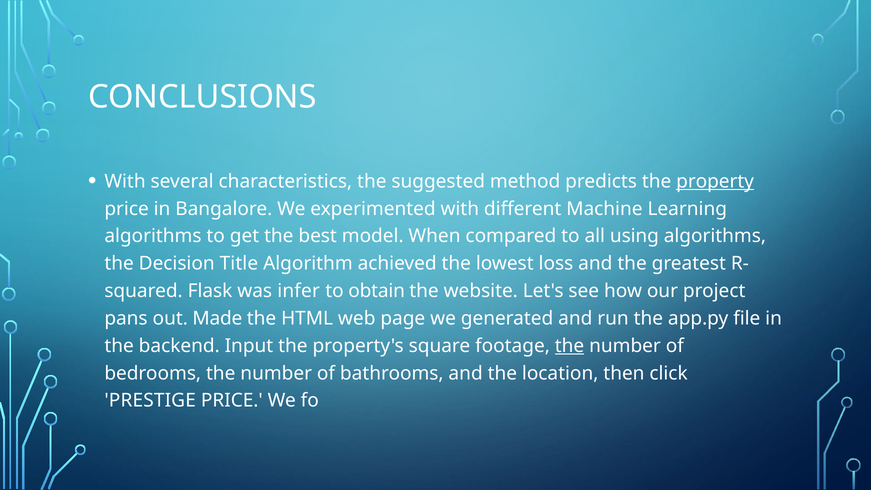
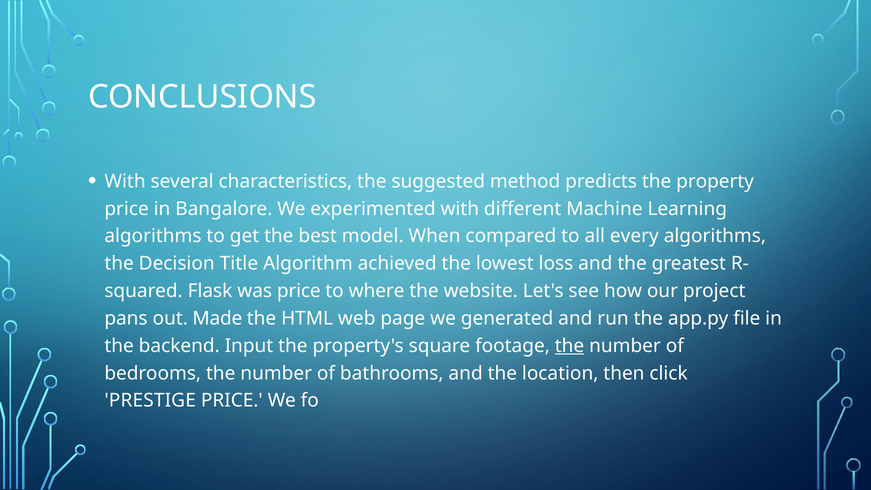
property underline: present -> none (715, 181)
using: using -> every (634, 236)
was infer: infer -> price (299, 291)
obtain: obtain -> where (377, 291)
